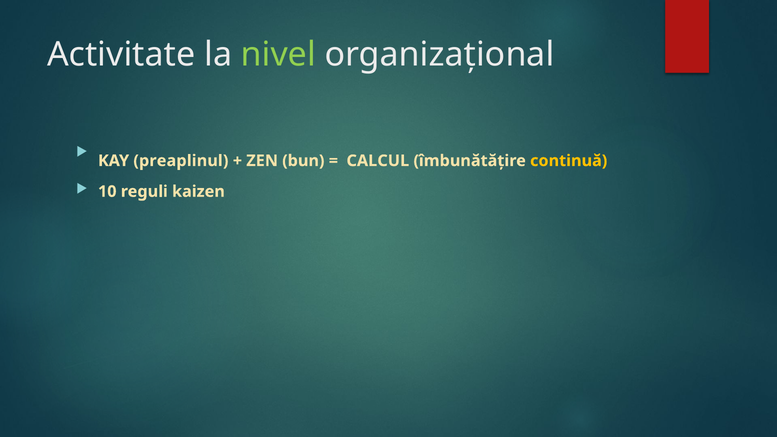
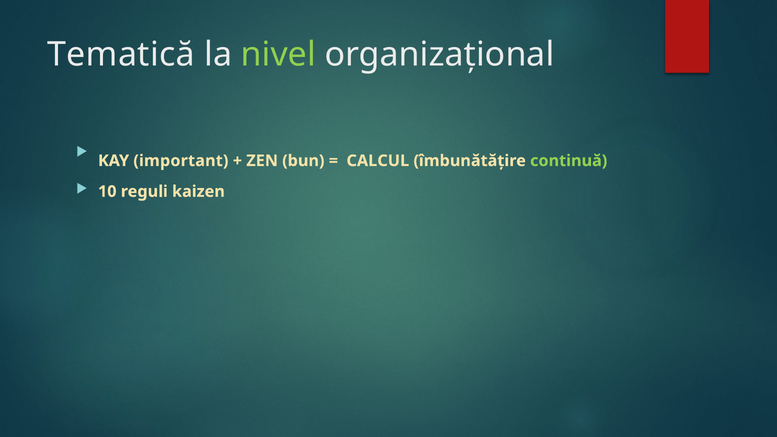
Activitate: Activitate -> Tematică (121, 55)
preaplinul: preaplinul -> important (181, 161)
continuă colour: yellow -> light green (569, 161)
